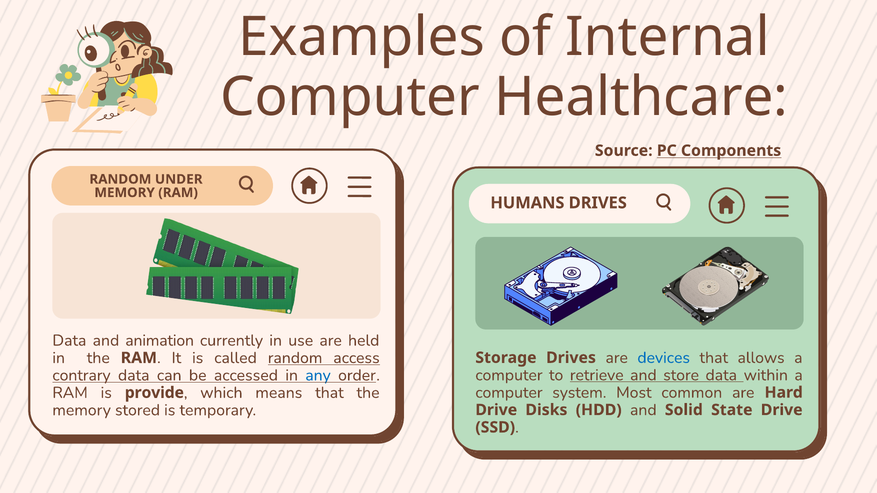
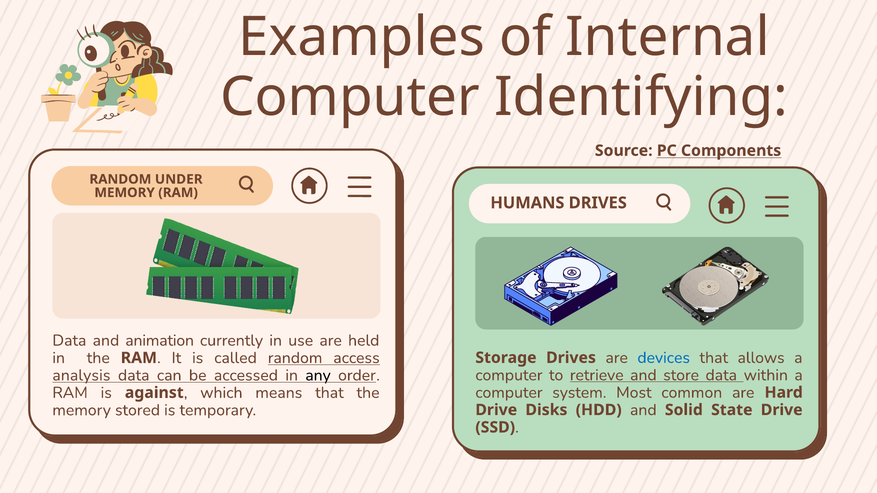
Healthcare: Healthcare -> Identifying (641, 97)
contrary: contrary -> analysis (81, 375)
any colour: blue -> black (318, 375)
provide: provide -> against (154, 393)
